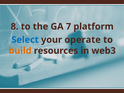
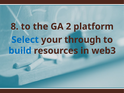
7: 7 -> 2 (68, 27)
operate: operate -> through (83, 40)
build colour: orange -> blue (20, 51)
